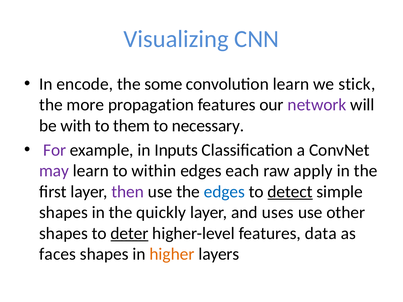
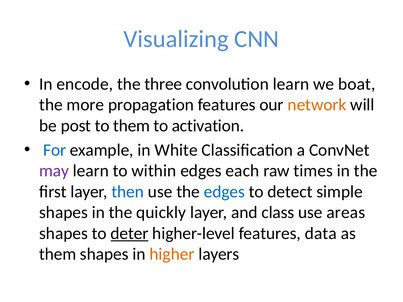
some: some -> three (163, 84)
stick: stick -> boat (357, 84)
network colour: purple -> orange (317, 105)
with: with -> post (76, 126)
necessary: necessary -> activation (208, 126)
For colour: purple -> blue (55, 150)
Inputs: Inputs -> White (176, 150)
apply: apply -> times (313, 171)
then colour: purple -> blue (128, 192)
detect underline: present -> none (290, 192)
uses: uses -> class (278, 213)
other: other -> areas (346, 213)
faces: faces -> them (58, 254)
